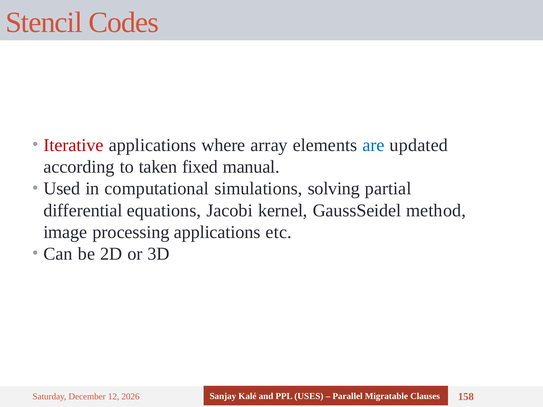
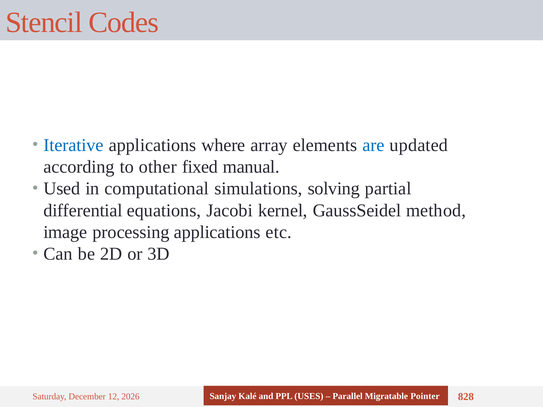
Iterative colour: red -> blue (73, 145)
taken: taken -> other (158, 167)
Clauses: Clauses -> Pointer (425, 396)
158: 158 -> 828 (466, 397)
